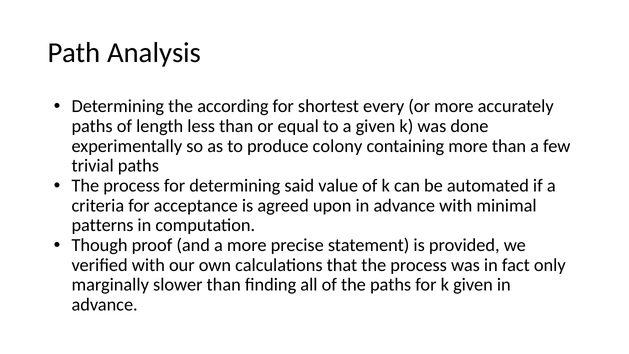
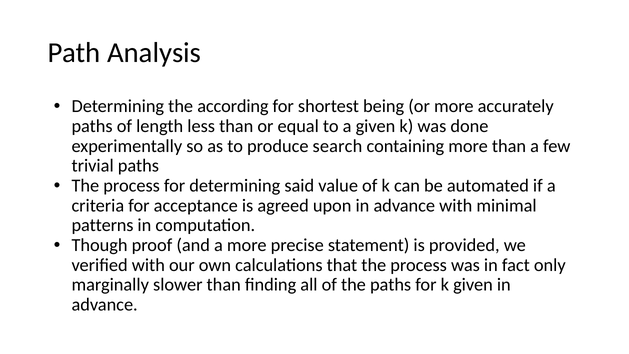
every: every -> being (384, 106)
colony: colony -> search (337, 146)
